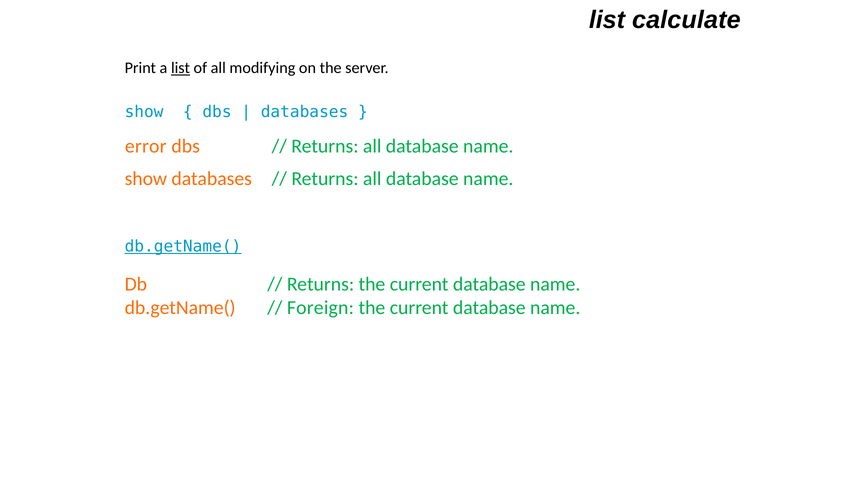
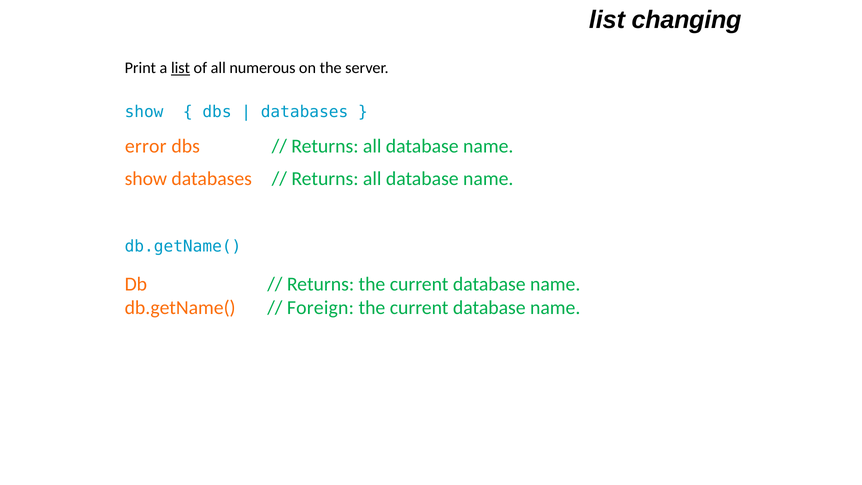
calculate: calculate -> changing (687, 20)
modifying: modifying -> numerous (263, 68)
db.getName( underline: present -> none (183, 247)
